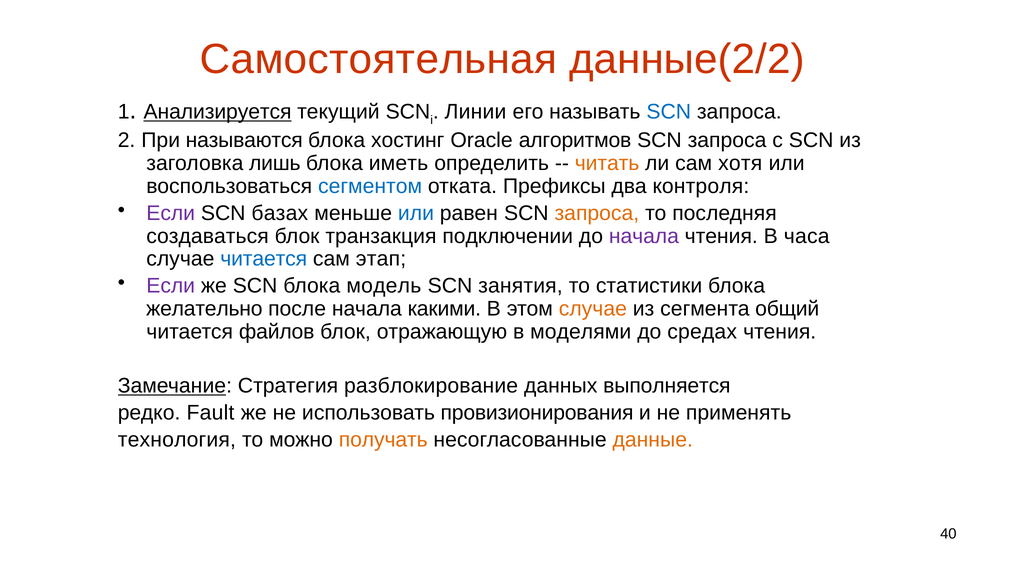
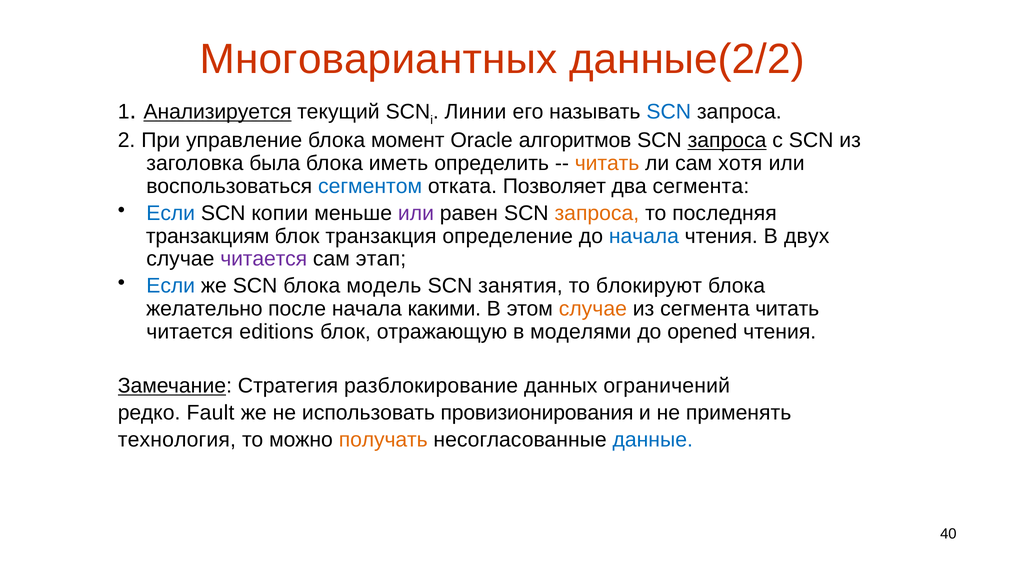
Самостоятельная: Самостоятельная -> Многовариантных (379, 59)
называются: называются -> управление (244, 140)
хостинг: хостинг -> момент (408, 140)
запроса underline: none -> present (727, 140)
лишь: лишь -> была (275, 163)
Префиксы: Префиксы -> Позволяет (554, 186)
два контроля: контроля -> сегмента (701, 186)
Если colour: purple -> blue (171, 213)
базах: базах -> копии (280, 213)
или colour: blue -> purple (416, 213)
создаваться: создаваться -> транзакциям (208, 236)
подключении: подключении -> определение (508, 236)
начала colour: purple -> blue (644, 236)
часа: часа -> двух (807, 236)
читается colour: blue -> purple (264, 259)
Если colour: purple -> blue (171, 286)
статистики: статистики -> блокируют (649, 286)
сегмента общий: общий -> читать (787, 309)
файлов: файлов -> editions (277, 332)
средах: средах -> opened (702, 332)
выполняется: выполняется -> ограничений (667, 386)
данные colour: orange -> blue (653, 440)
